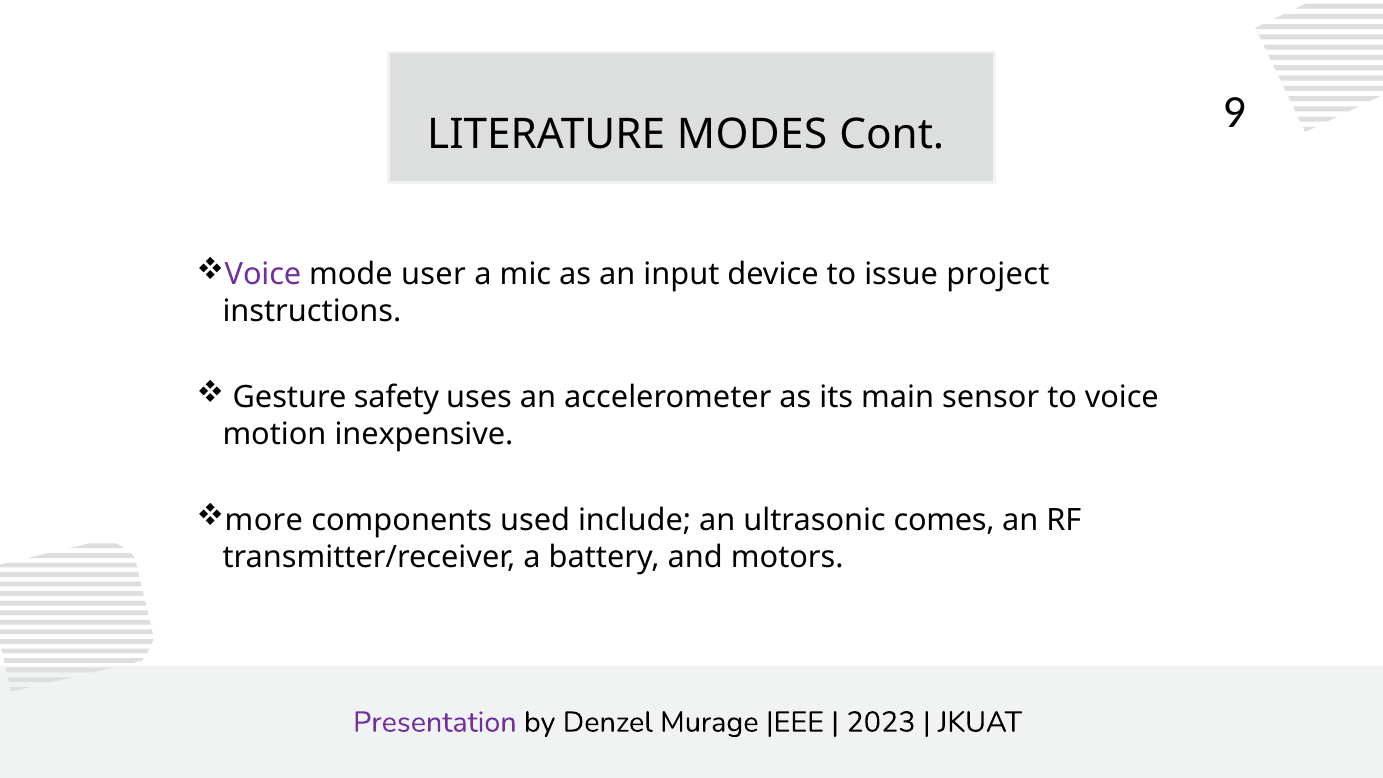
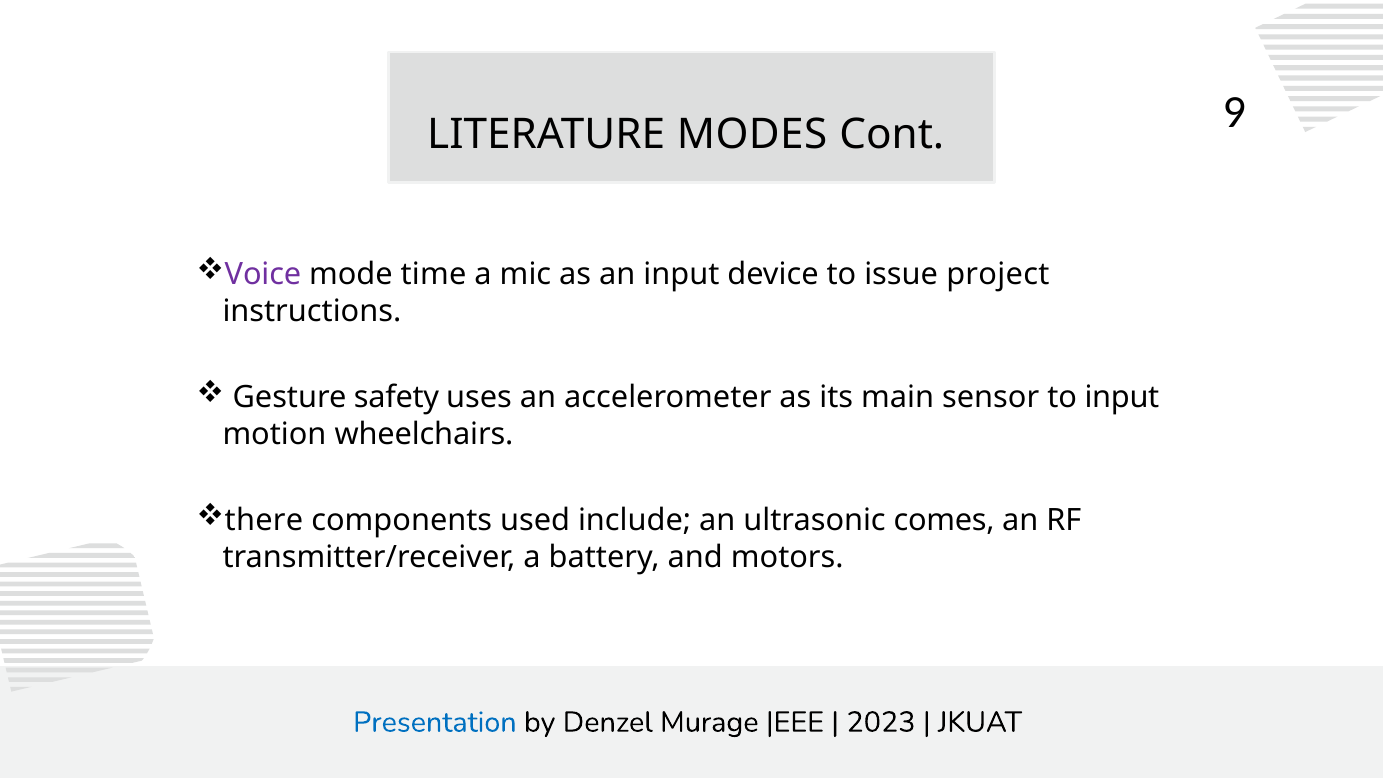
user: user -> time (434, 274)
to voice: voice -> input (1122, 397)
inexpensive: inexpensive -> wheelchairs (424, 434)
more: more -> there (264, 520)
Presentation colour: purple -> blue (435, 722)
